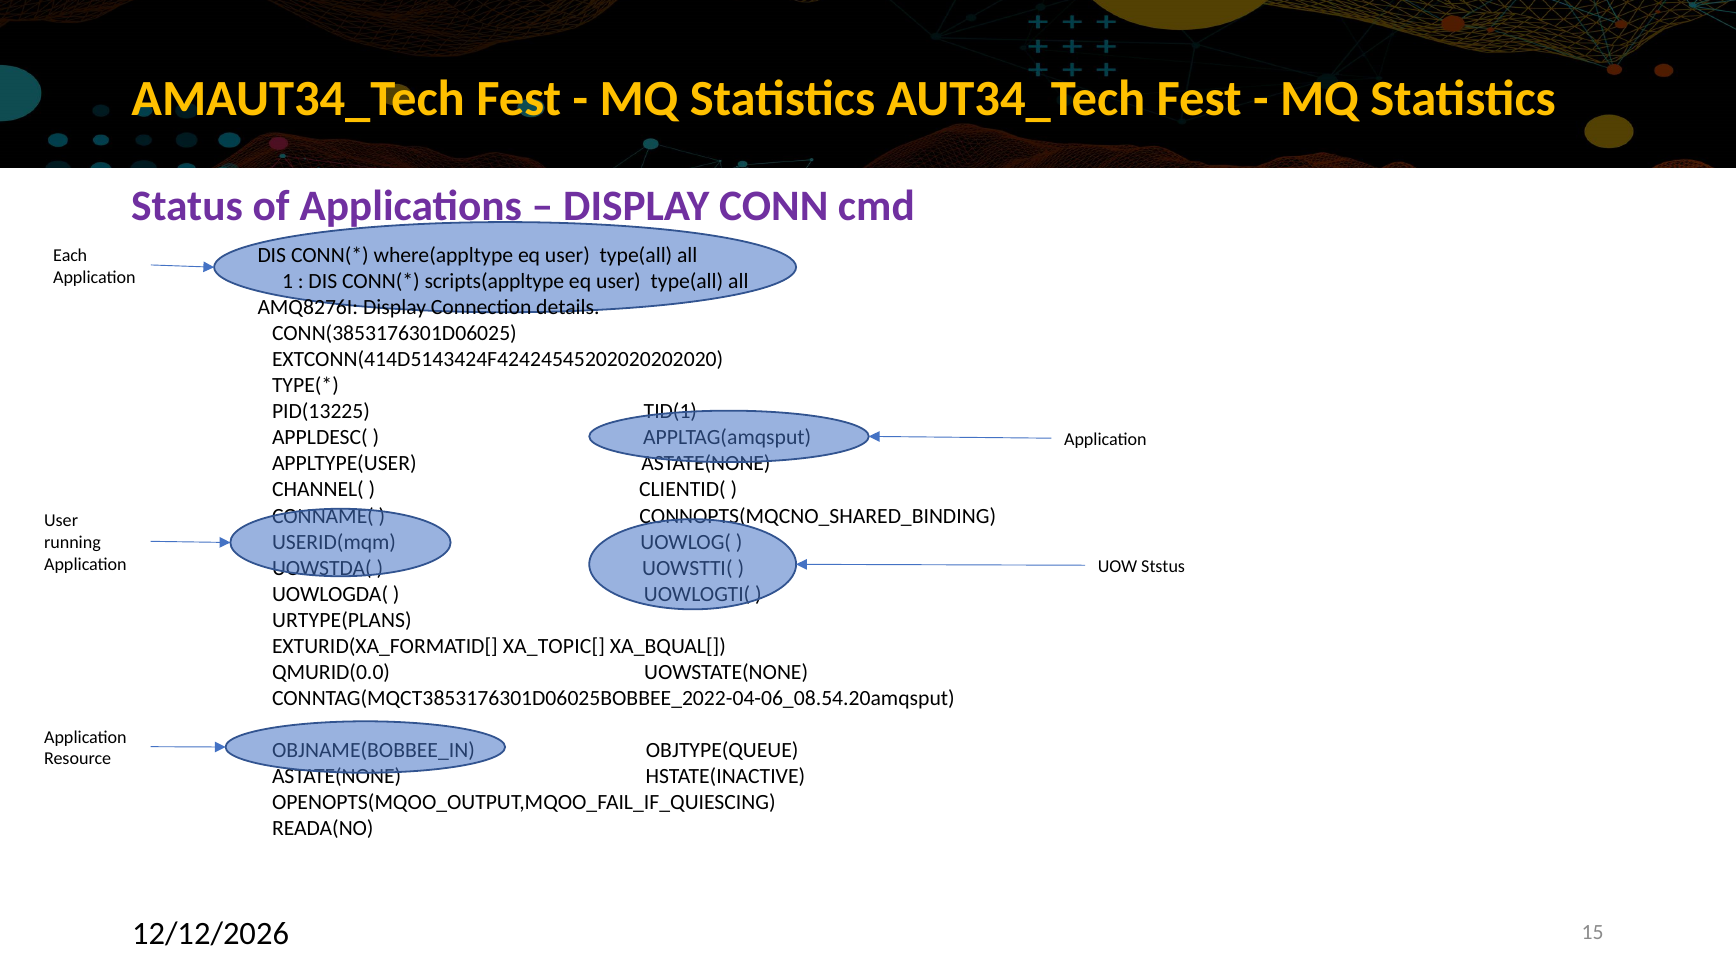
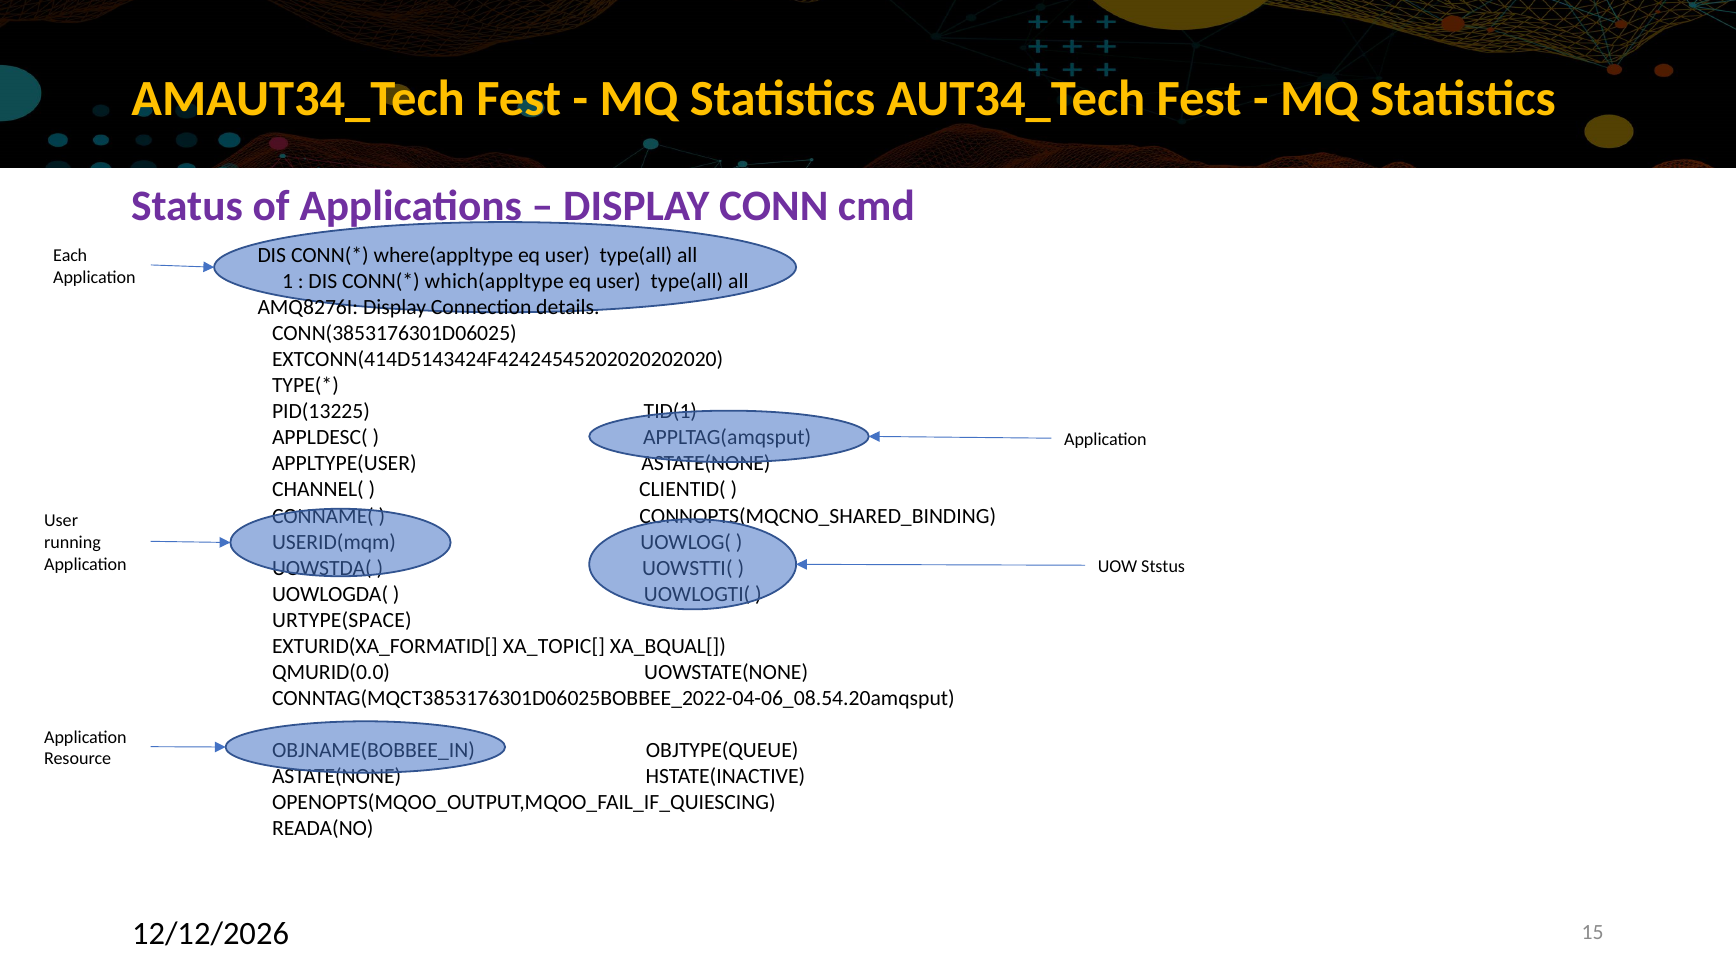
scripts(appltype: scripts(appltype -> which(appltype (494, 281)
URTYPE(PLANS: URTYPE(PLANS -> URTYPE(SPACE (342, 620)
